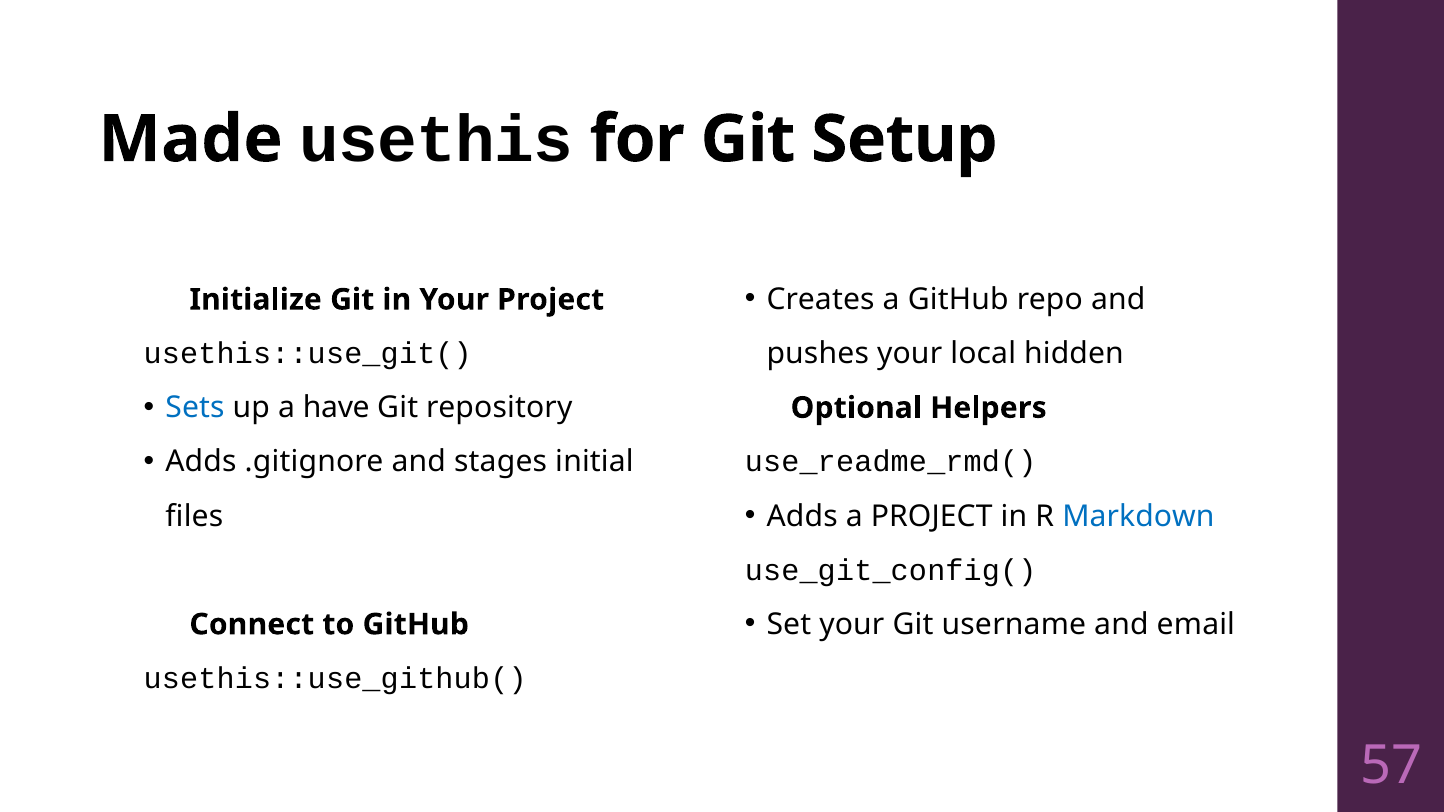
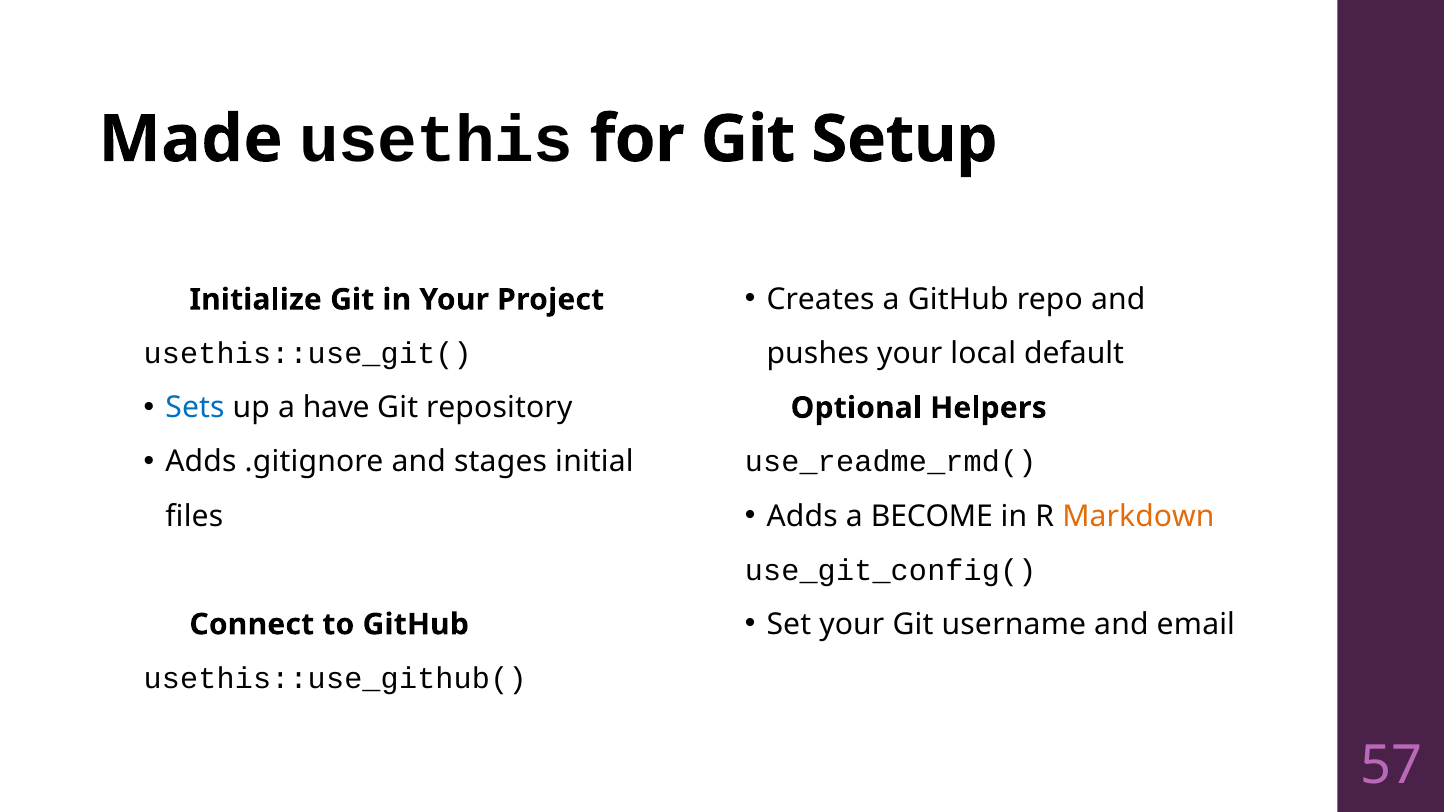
hidden: hidden -> default (1074, 354)
a PROJECT: PROJECT -> BECOME (932, 516)
Markdown colour: blue -> orange (1138, 516)
